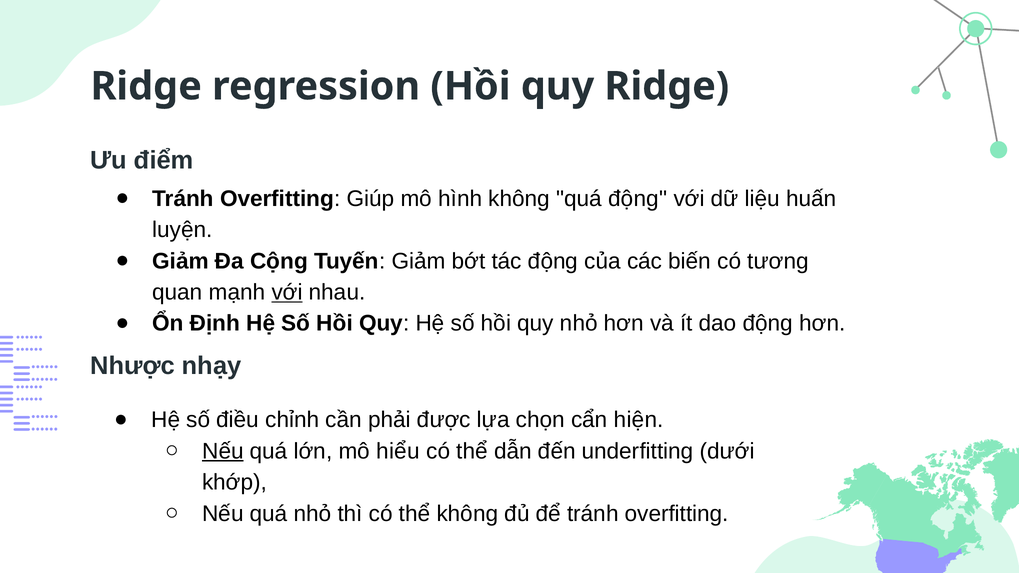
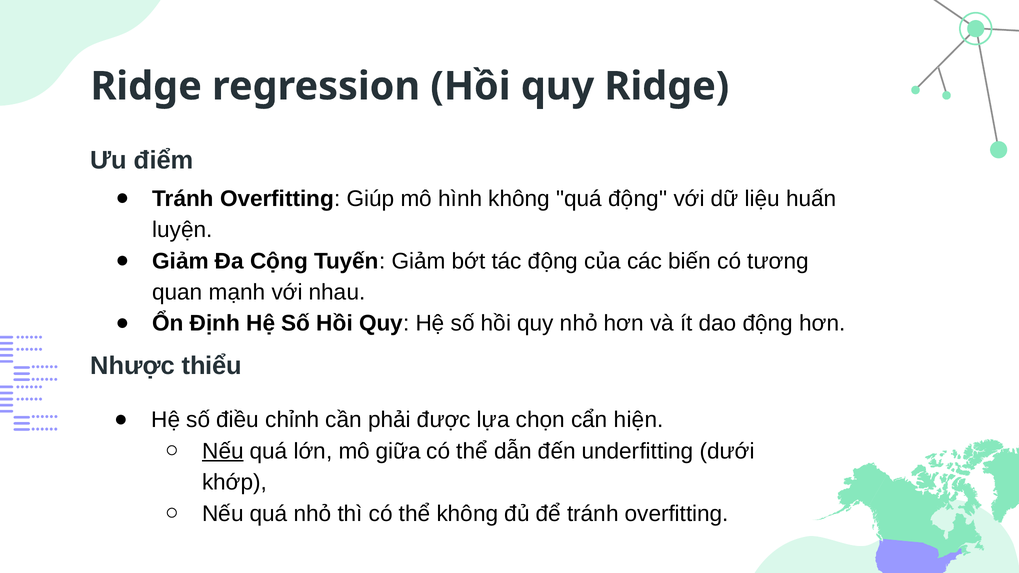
với underline: present -> none (287, 292)
nhạy: nhạy -> thiểu (212, 366)
hiểu: hiểu -> giữa (398, 451)
